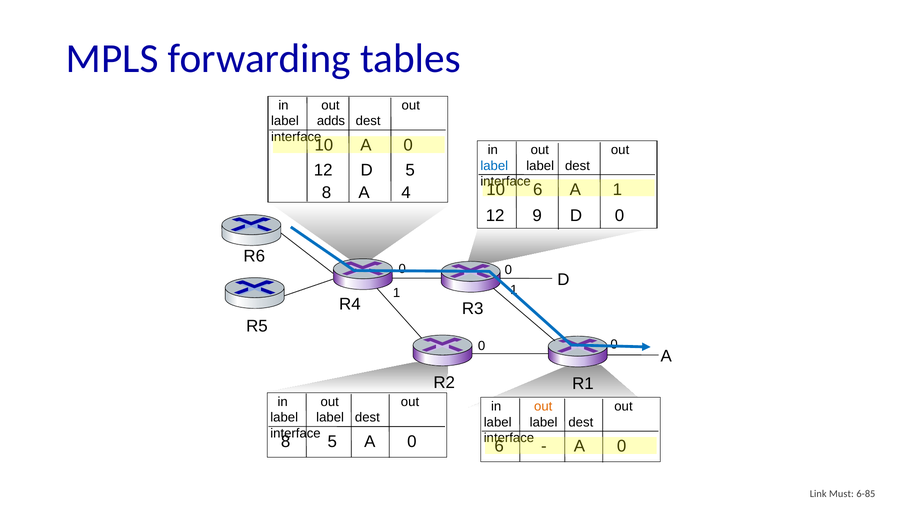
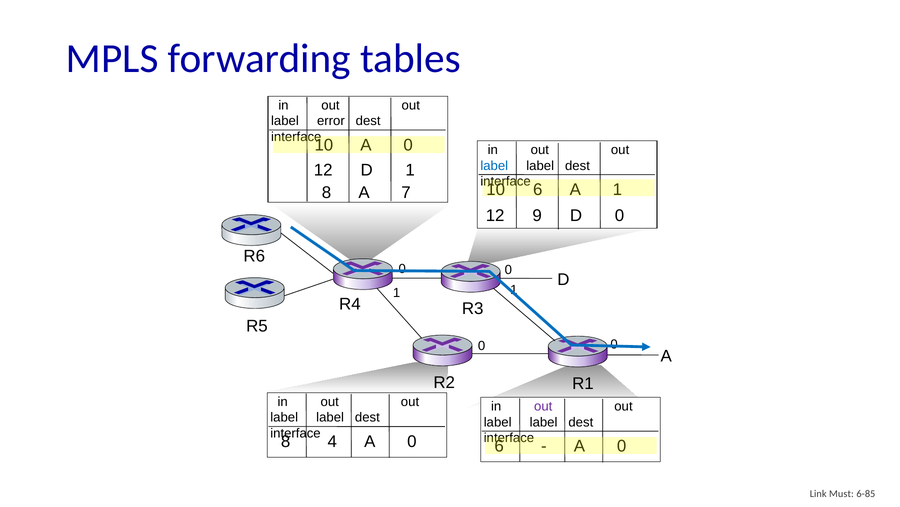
adds: adds -> error (331, 121)
D 5: 5 -> 1 (410, 170)
4: 4 -> 7 (406, 192)
out colour: orange -> purple (543, 406)
5: 5 -> 4 (332, 441)
